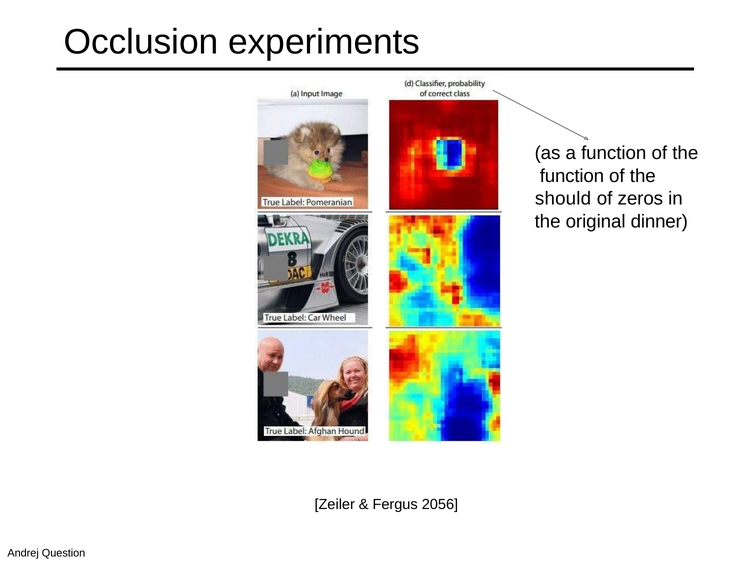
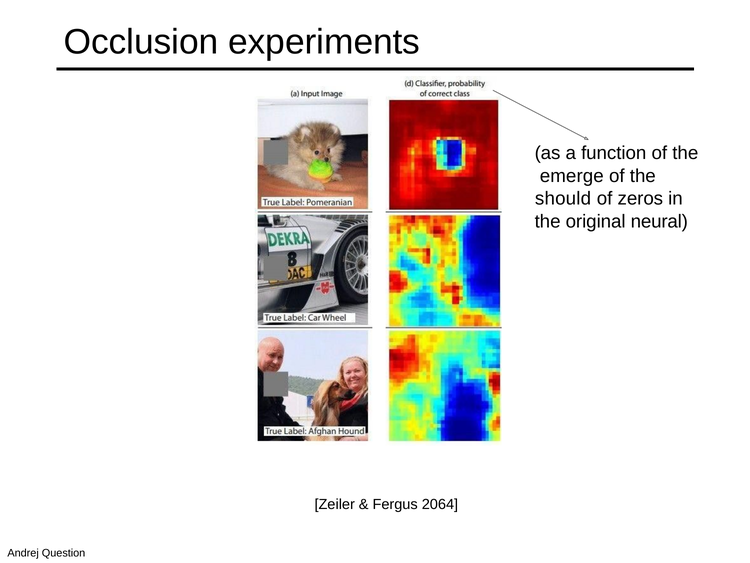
function: function -> emerge (572, 176)
dinner: dinner -> neural (659, 221)
2056: 2056 -> 2064 (440, 504)
